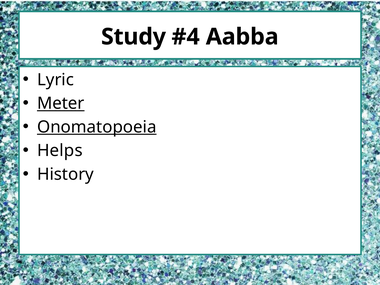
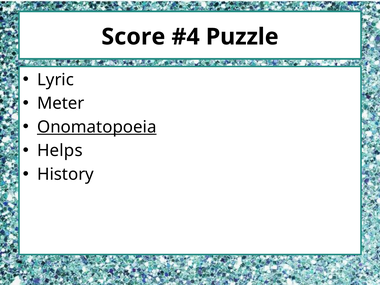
Study: Study -> Score (133, 37)
Aabba: Aabba -> Puzzle (242, 37)
Meter underline: present -> none (61, 103)
